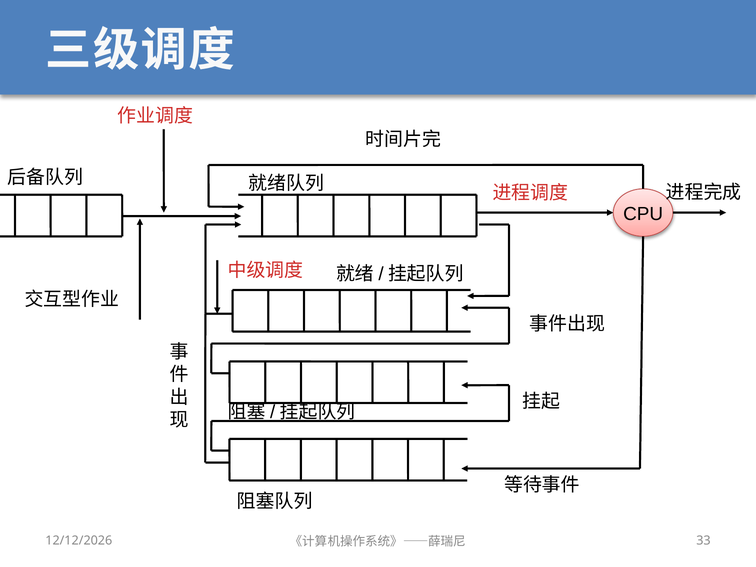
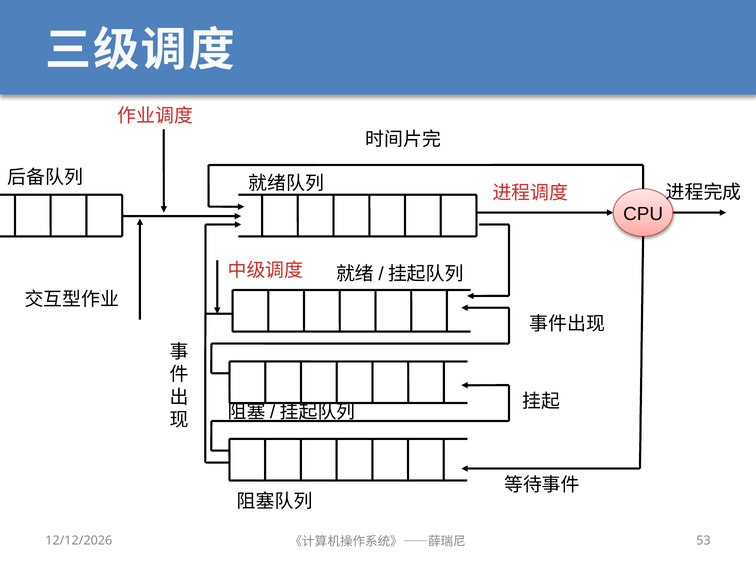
33: 33 -> 53 (703, 540)
